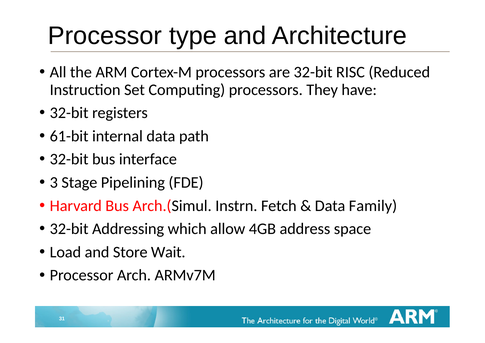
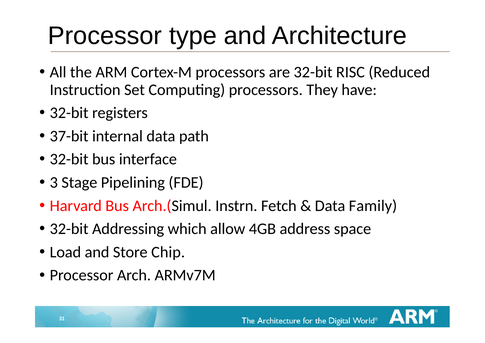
61-bit: 61-bit -> 37-bit (69, 136)
Wait: Wait -> Chip (168, 252)
